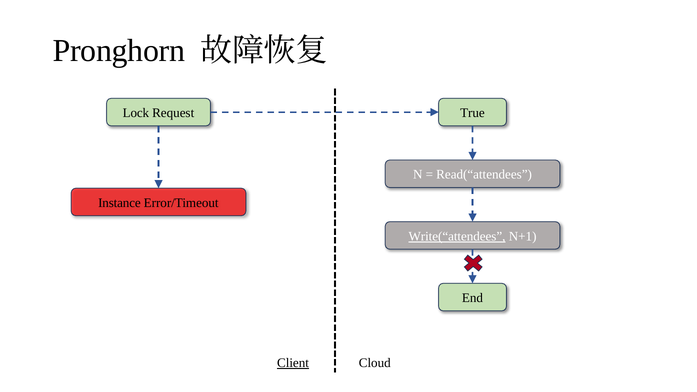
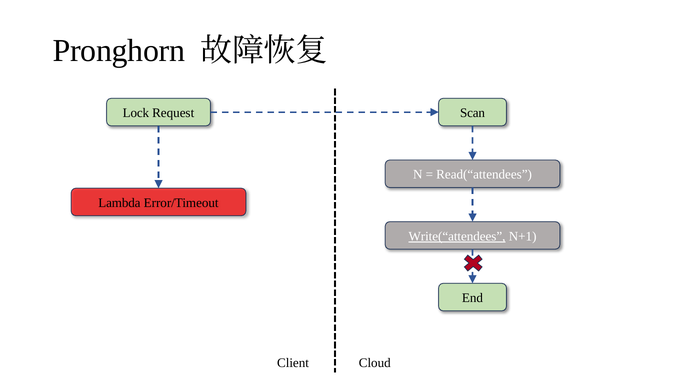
True: True -> Scan (473, 113)
Instance: Instance -> Lambda (119, 203)
Client underline: present -> none (293, 363)
